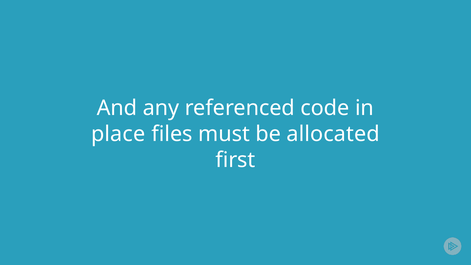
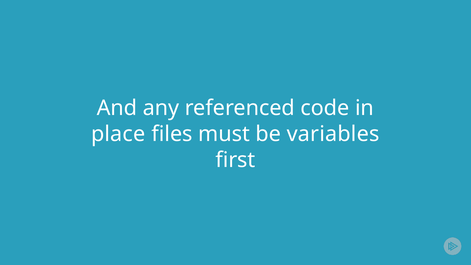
allocated: allocated -> variables (333, 134)
